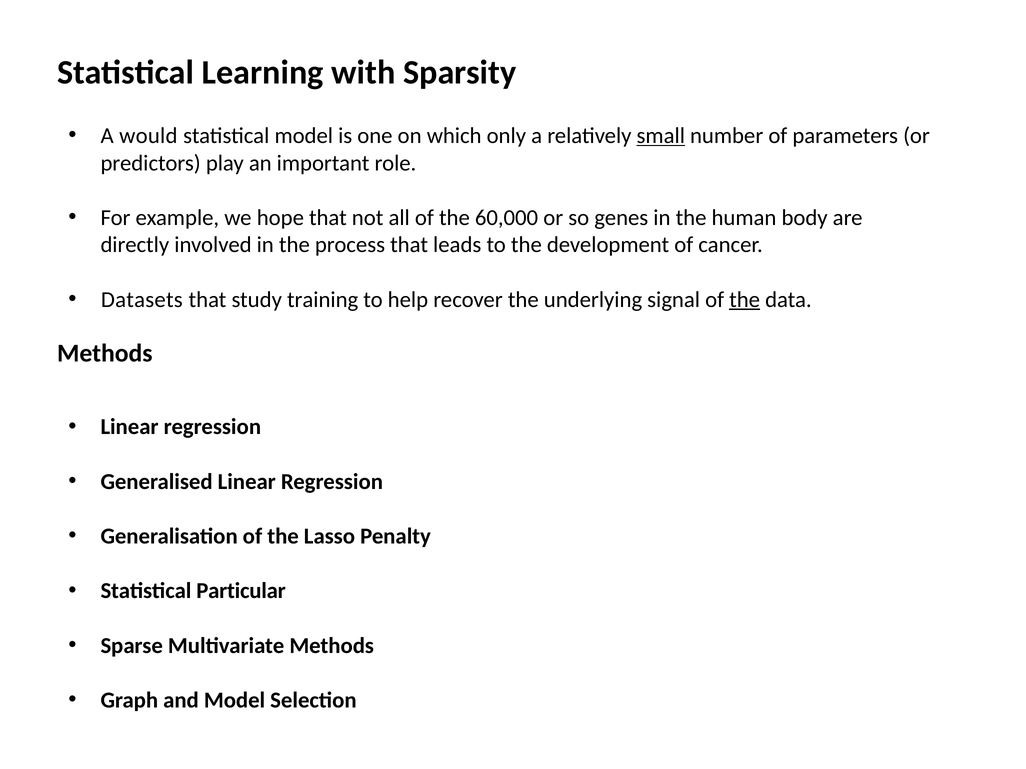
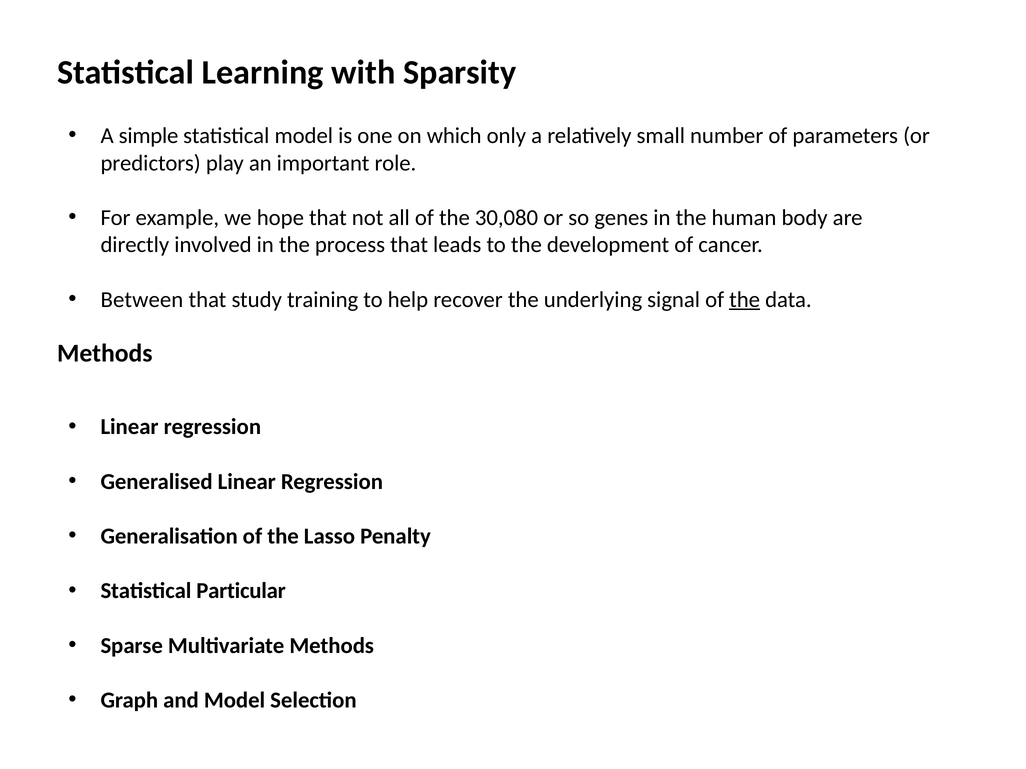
would: would -> simple (149, 136)
small underline: present -> none (661, 136)
60,000: 60,000 -> 30,080 (507, 218)
Datasets: Datasets -> Between (142, 300)
